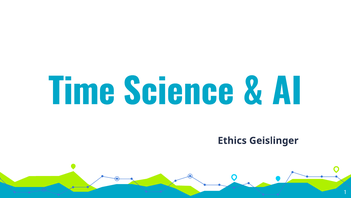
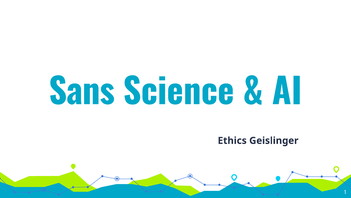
Time: Time -> Sans (82, 92)
